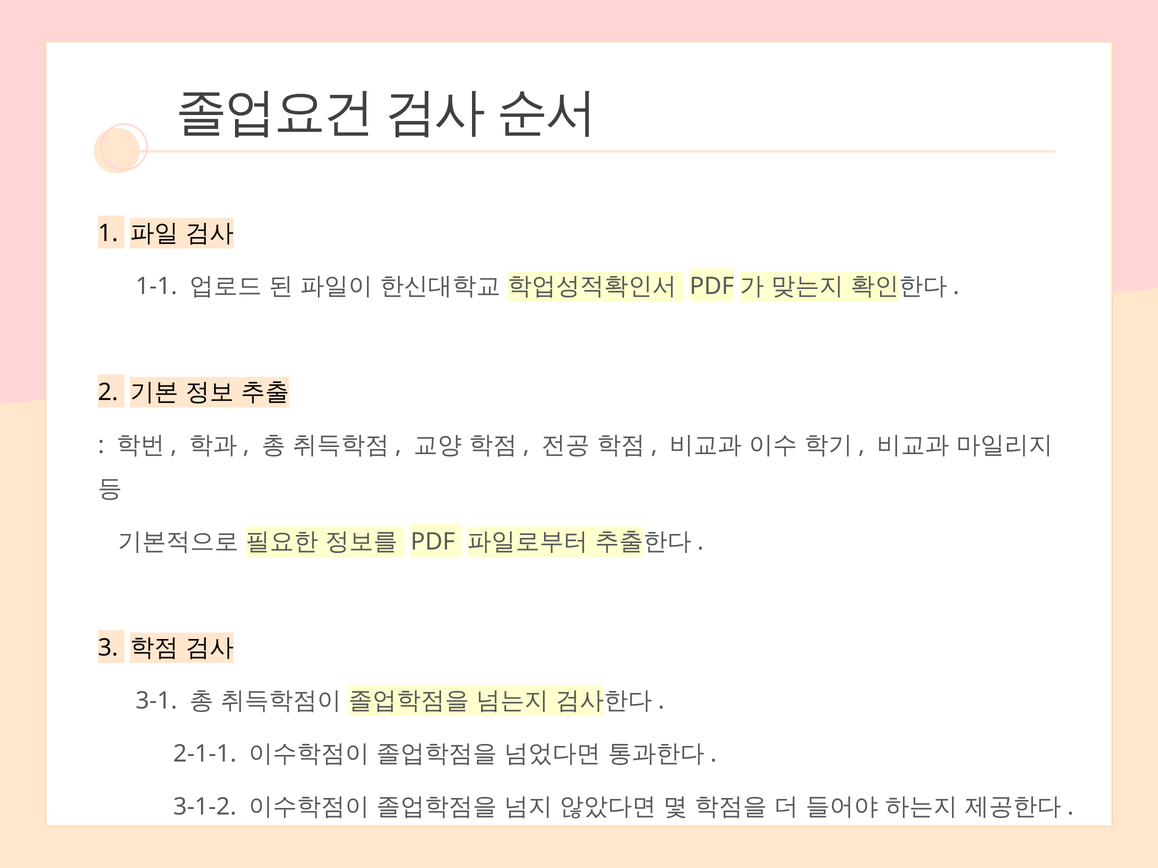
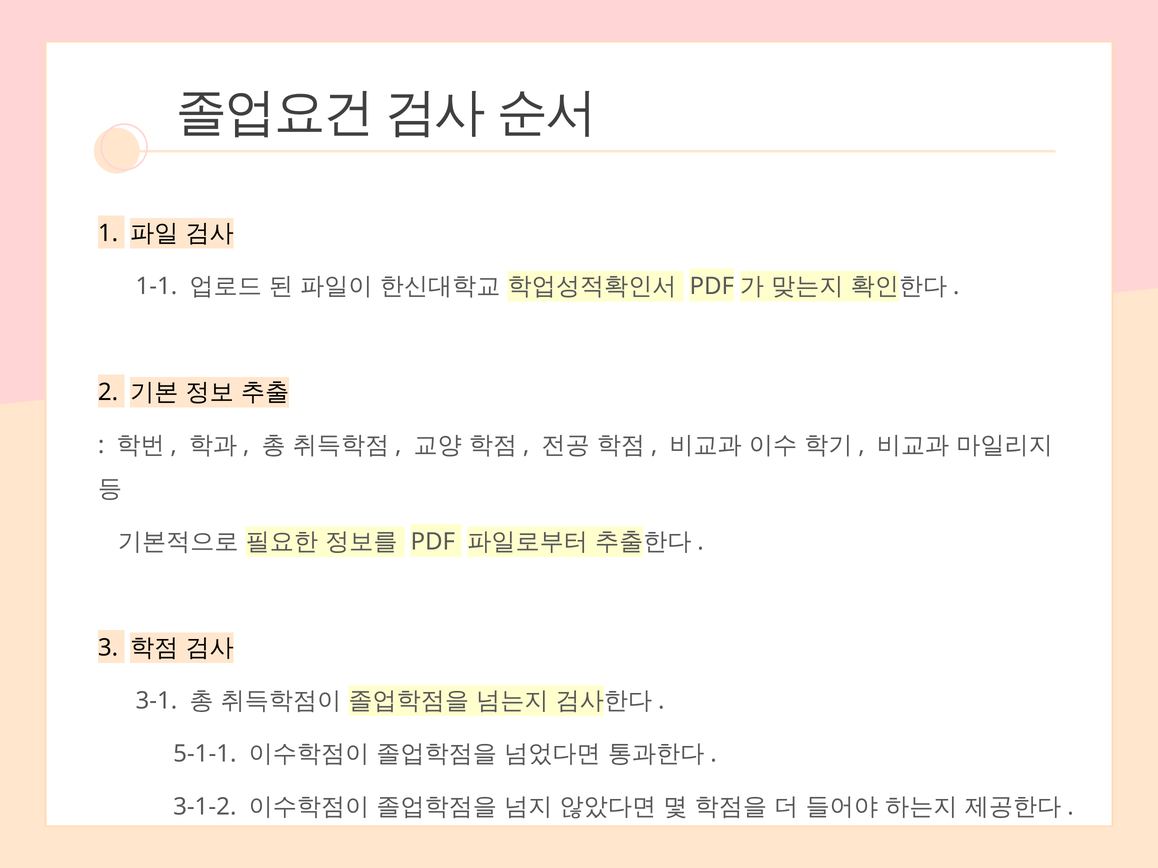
2-1-1: 2-1-1 -> 5-1-1 (205, 754)
